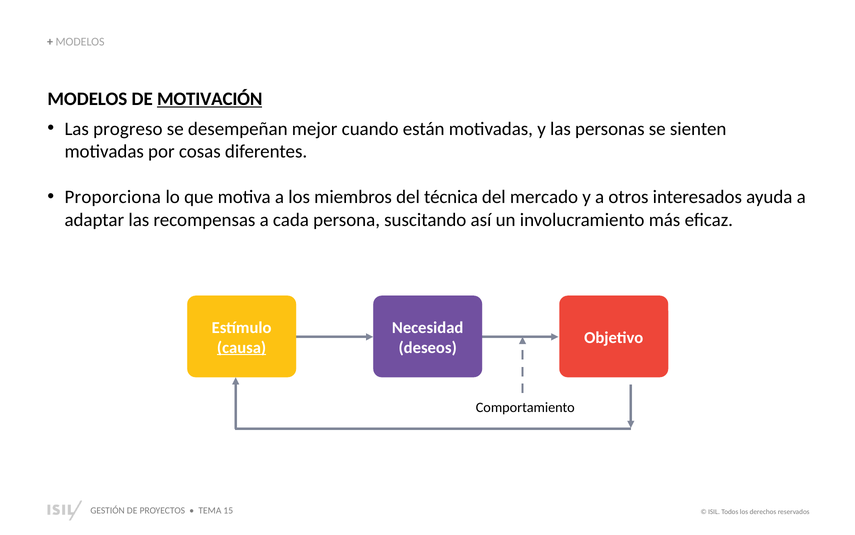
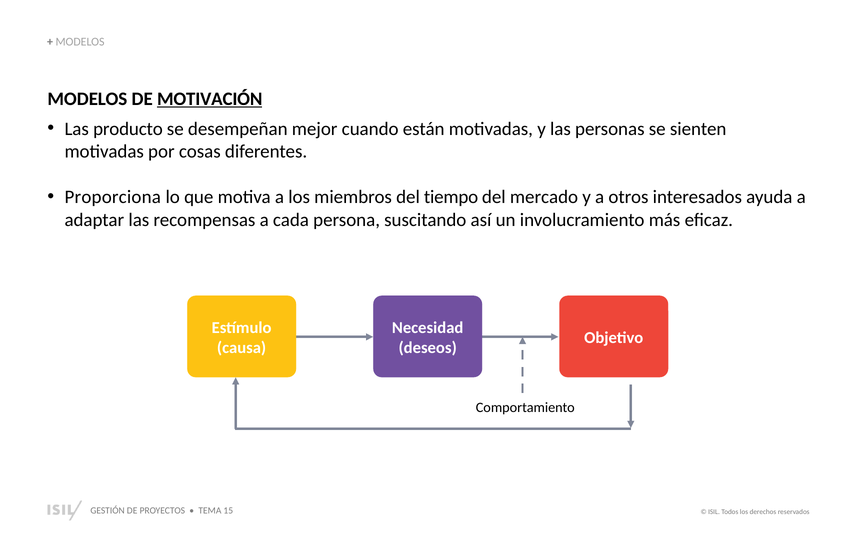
progreso: progreso -> producto (128, 129)
técnica: técnica -> tiempo (451, 197)
causa underline: present -> none (242, 347)
